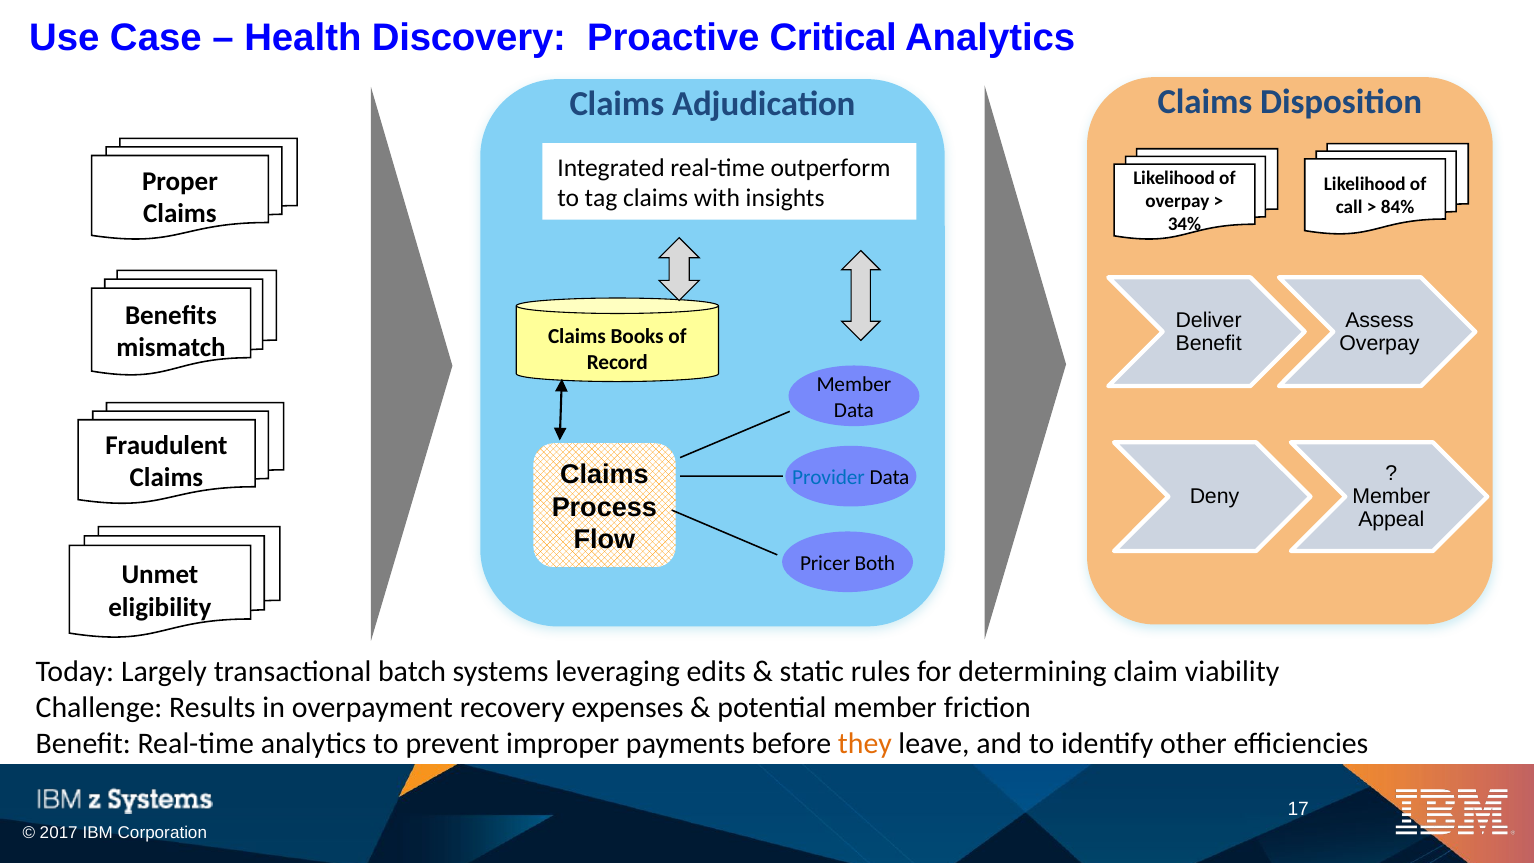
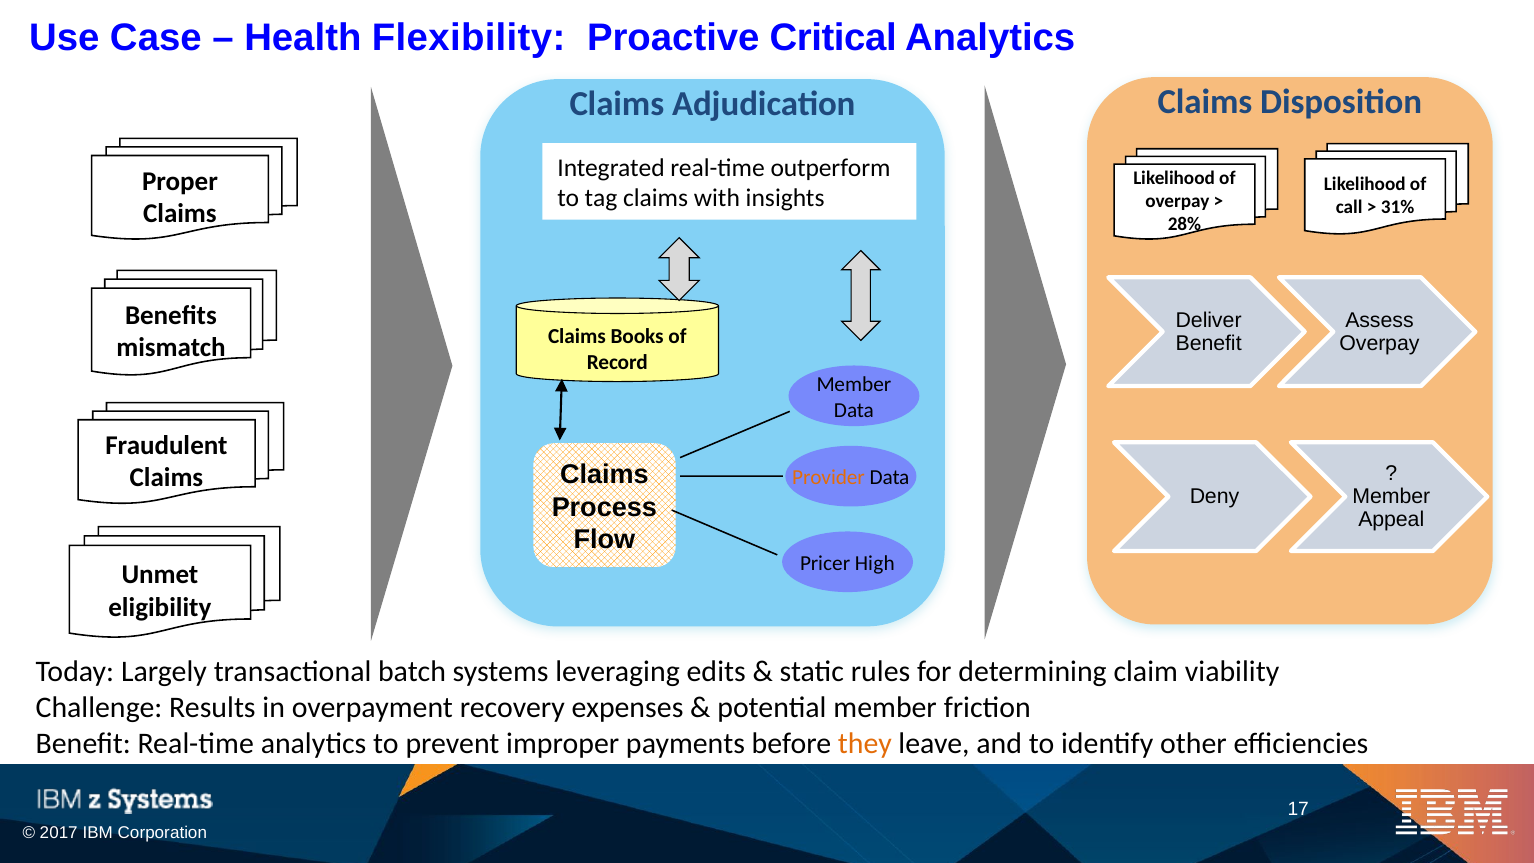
Discovery: Discovery -> Flexibility (469, 38)
84%: 84% -> 31% (1398, 208)
34%: 34% -> 28% (1184, 224)
Provider colour: blue -> orange (828, 478)
Both: Both -> High (875, 563)
